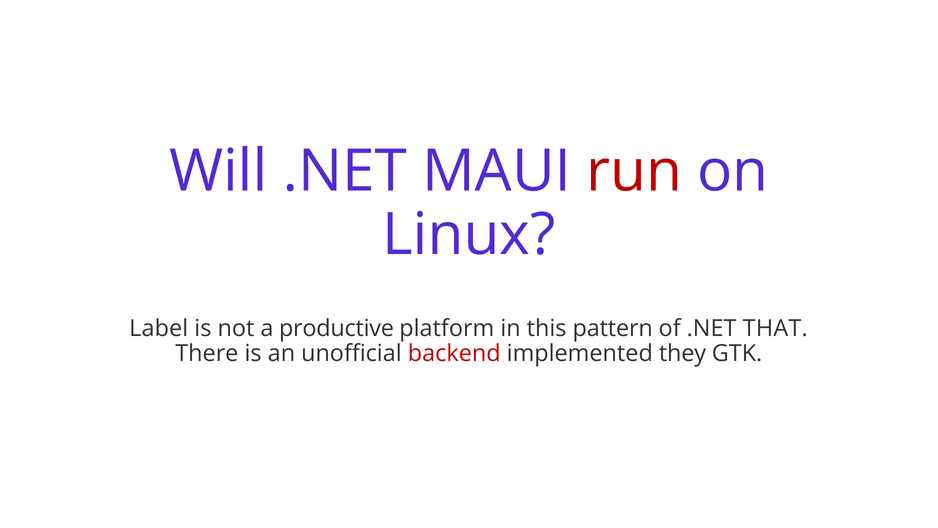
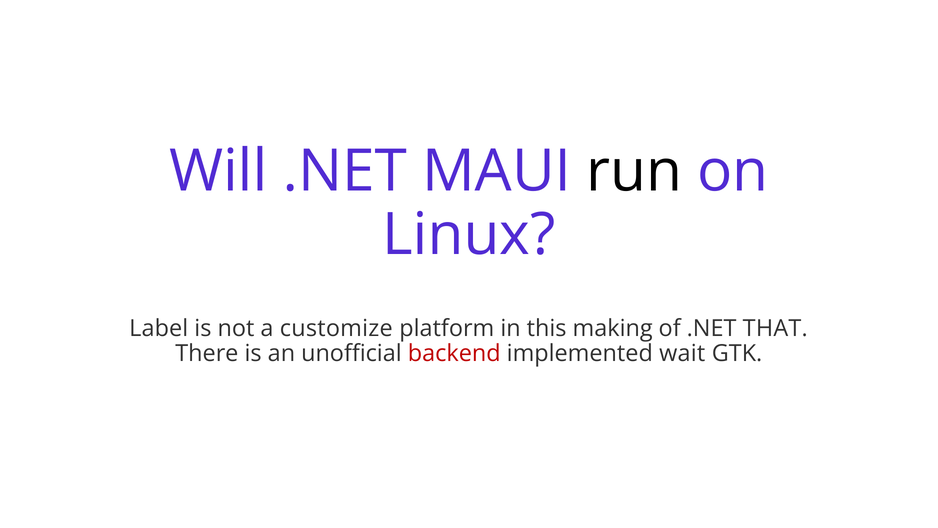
run colour: red -> black (634, 171)
productive: productive -> customize (336, 328)
pattern: pattern -> making (613, 328)
they: they -> wait (682, 353)
